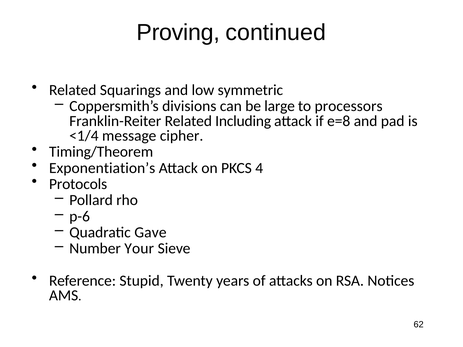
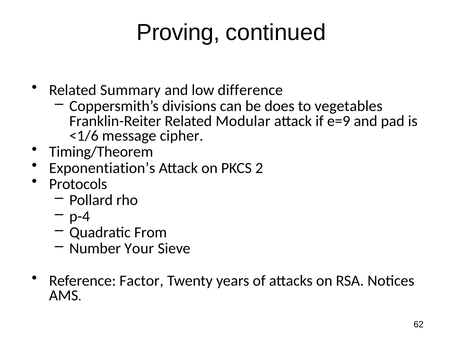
Squarings: Squarings -> Summary (130, 90)
symmetric: symmetric -> difference (250, 90)
large: large -> does (280, 106)
processors: processors -> vegetables (349, 106)
Including: Including -> Modular (243, 121)
e=8: e=8 -> e=9 (339, 121)
<1/4: <1/4 -> <1/6 (84, 136)
4: 4 -> 2 (259, 168)
p-6: p-6 -> p-4 (80, 216)
Gave: Gave -> From (151, 233)
Stupid: Stupid -> Factor (141, 281)
